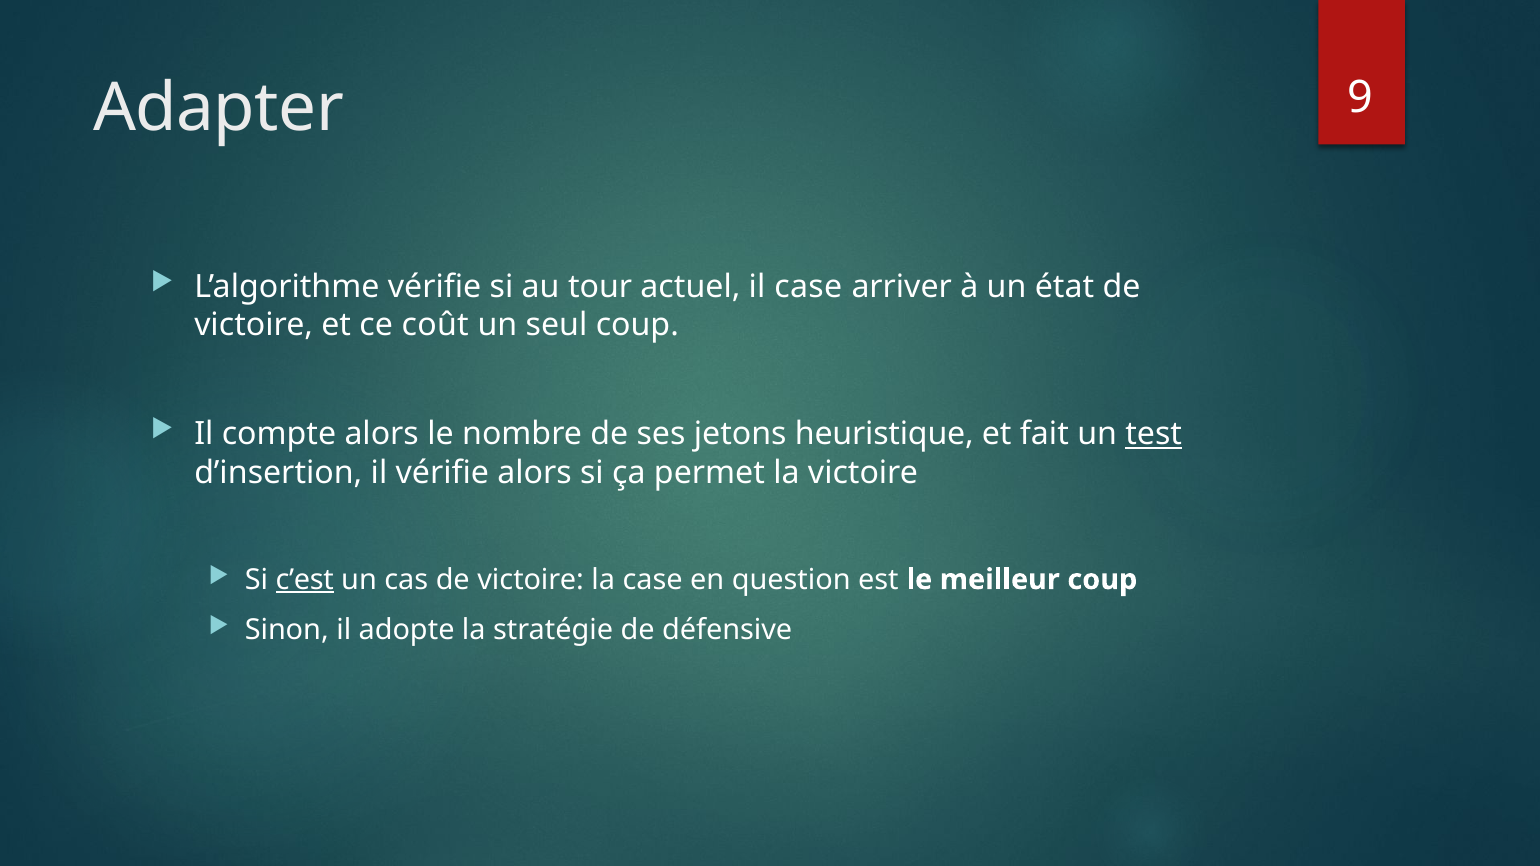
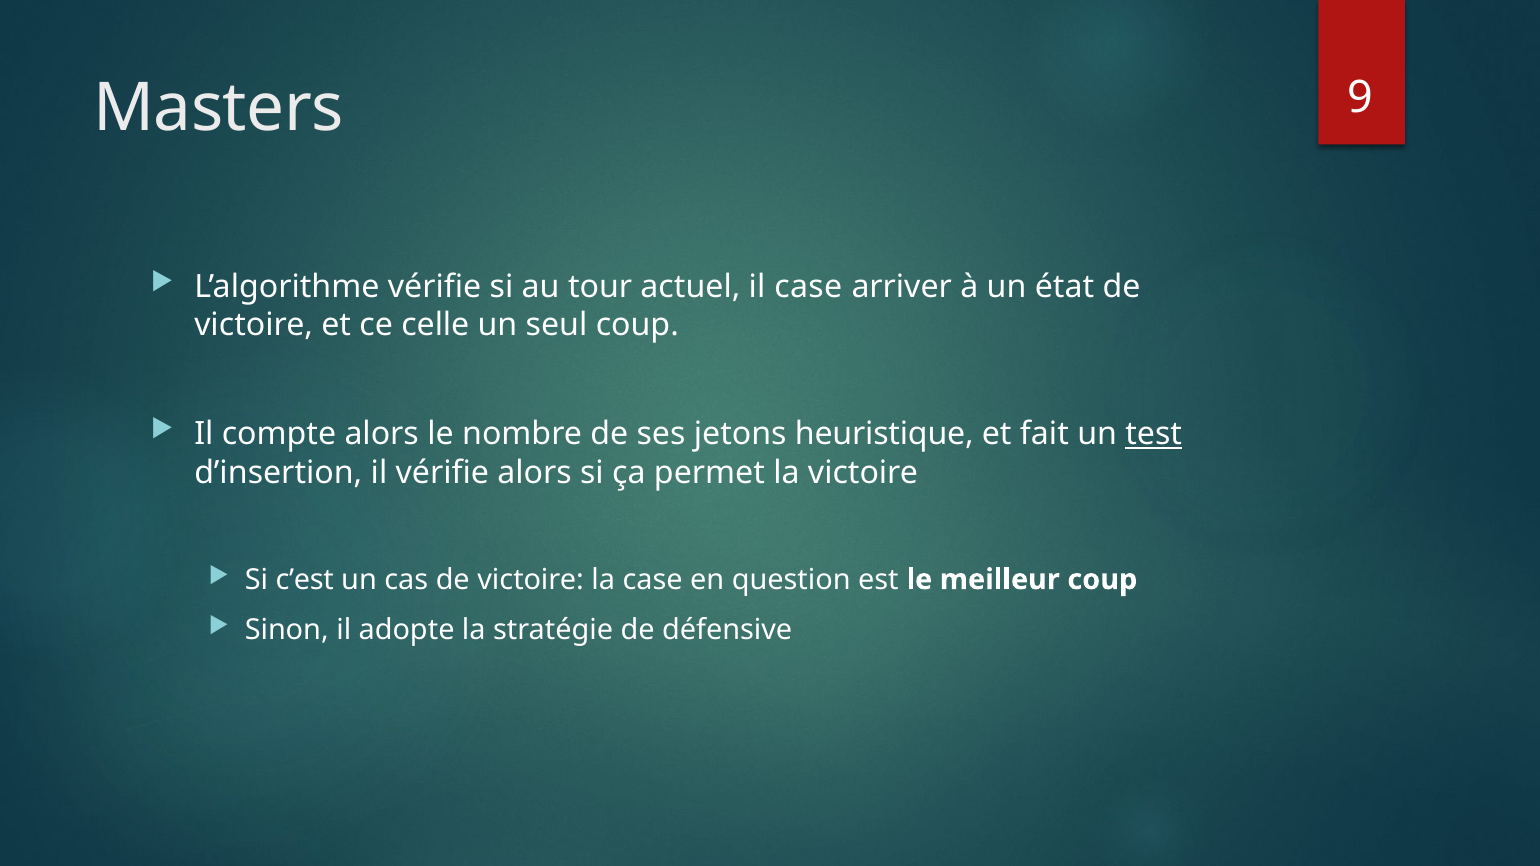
Adapter: Adapter -> Masters (219, 108)
coût: coût -> celle (435, 325)
c’est underline: present -> none (305, 580)
